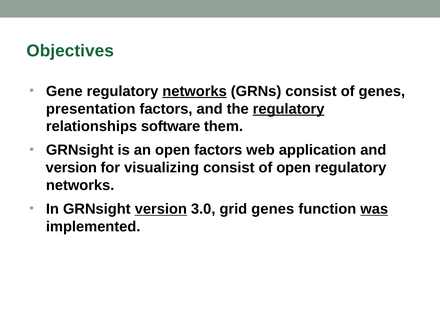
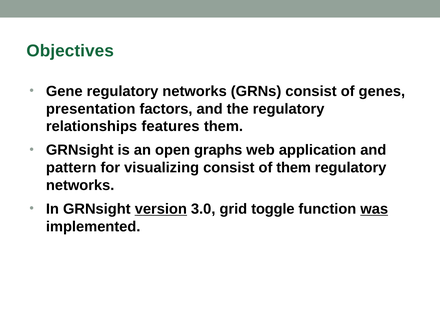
networks underline: present -> none (195, 91)
regulatory underline: present -> none (289, 109)
software: software -> features (170, 126)
open factors: factors -> graphs (218, 150)
version: version -> pattern (71, 168)
of open: open -> them (294, 168)
grid genes: genes -> toggle (273, 209)
